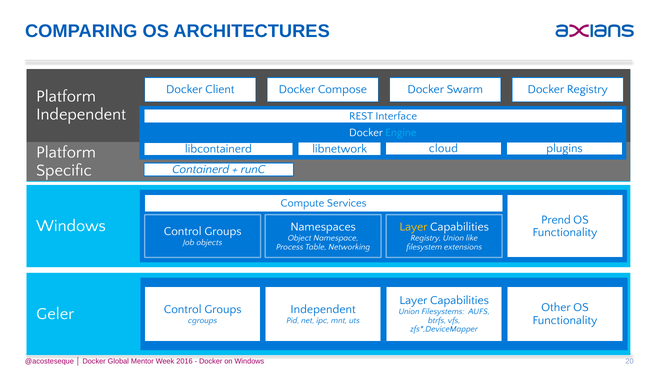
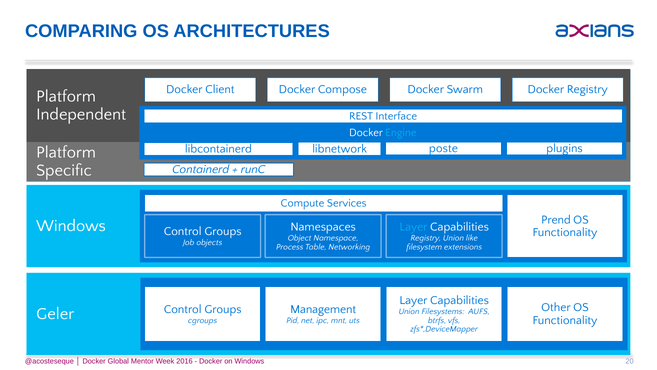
cloud: cloud -> poste (443, 148)
Layer colour: yellow -> light blue (413, 227)
Independent: Independent -> Management (323, 309)
